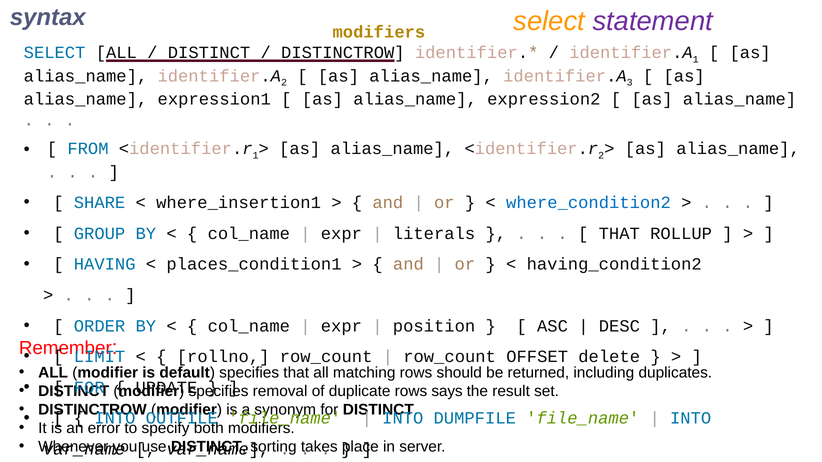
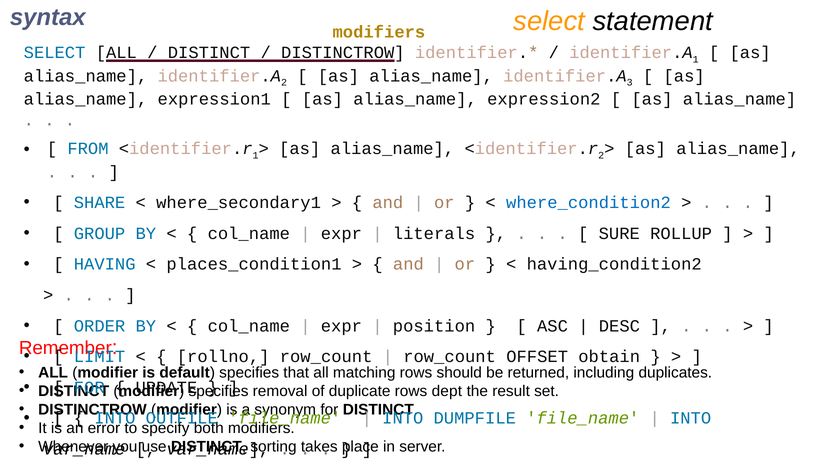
statement colour: purple -> black (653, 21)
where_insertion1: where_insertion1 -> where_secondary1 (239, 203)
THAT: THAT -> SURE (619, 234)
delete: delete -> obtain (609, 357)
says: says -> dept (447, 391)
